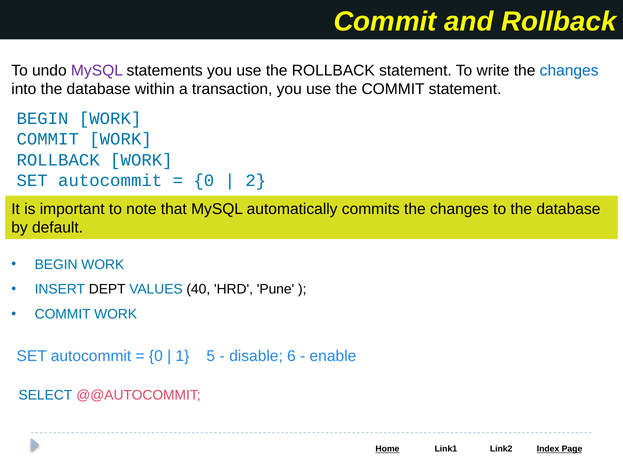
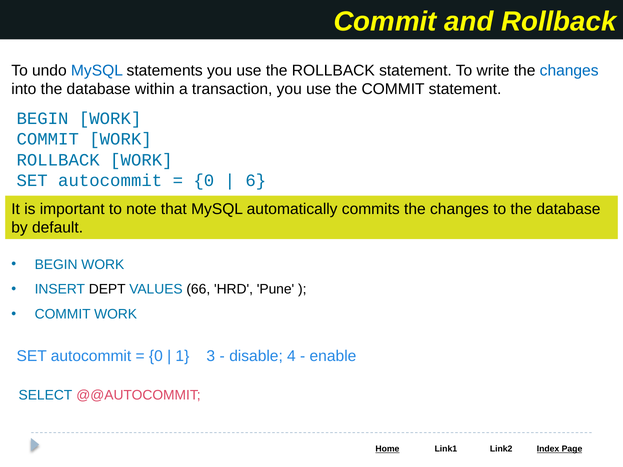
MySQL colour: purple -> blue (97, 71)
2: 2 -> 6 (256, 181)
40: 40 -> 66 (198, 290)
5: 5 -> 3 (211, 356)
6: 6 -> 4 (291, 356)
